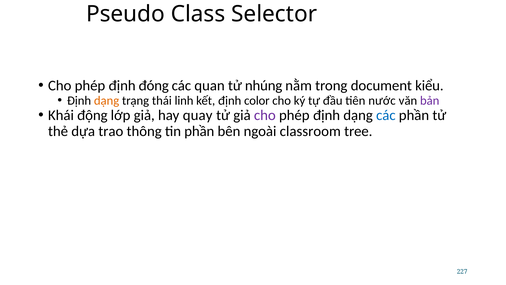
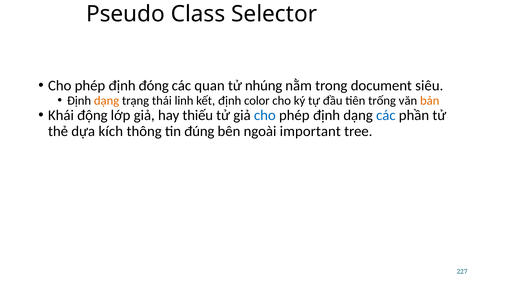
kiểu: kiểu -> siêu (429, 86)
nước: nước -> trống (382, 100)
bản colour: purple -> orange (430, 100)
quay: quay -> thiếu (198, 115)
cho colour: purple -> blue (265, 115)
trao: trao -> kích (111, 131)
tin phần: phần -> đúng (199, 131)
classroom: classroom -> important (310, 131)
